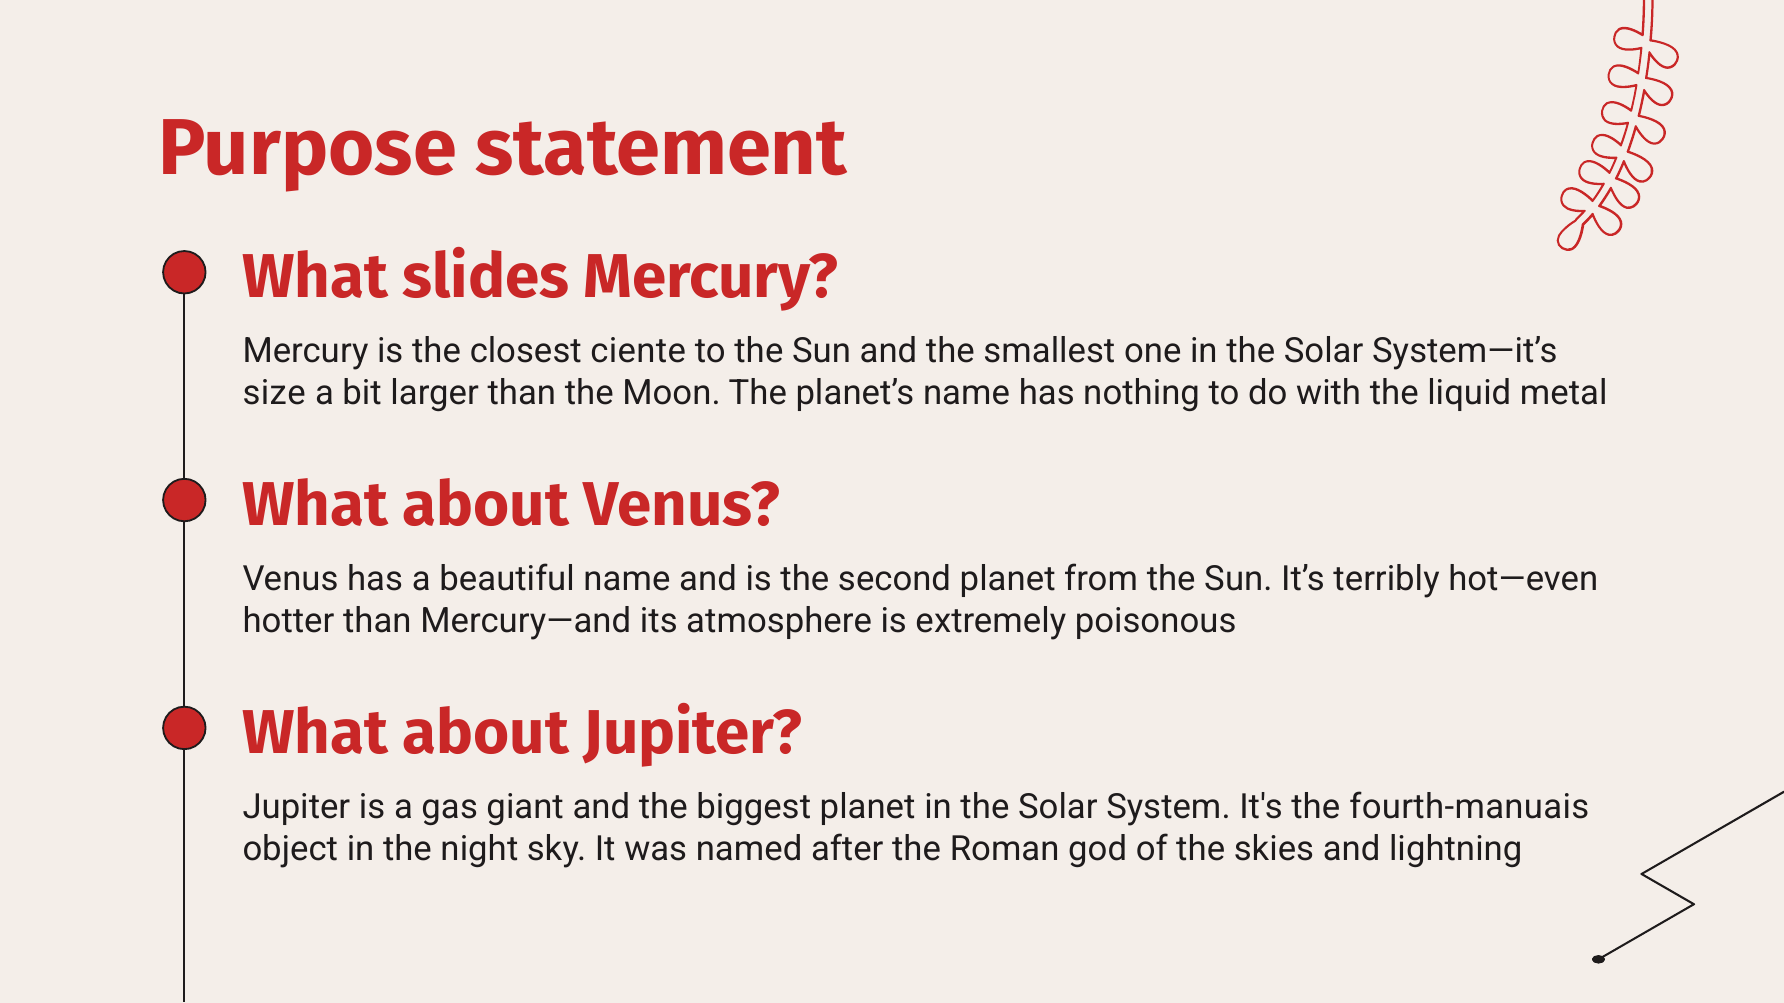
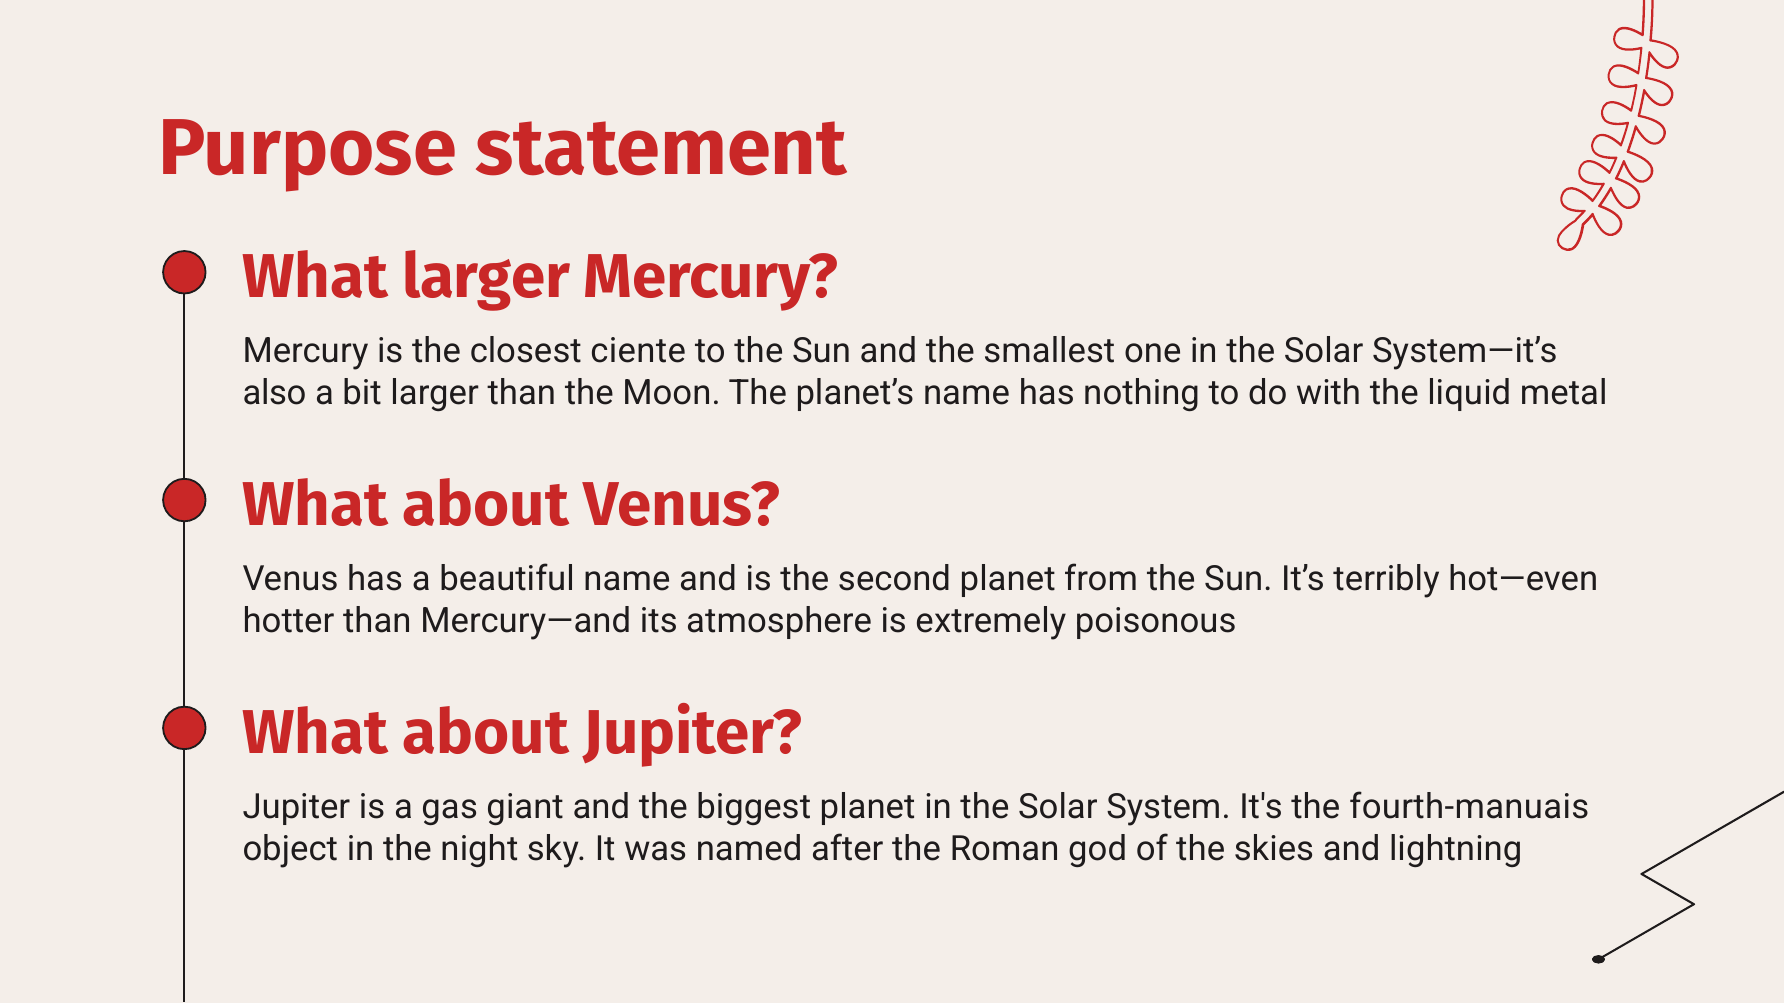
What slides: slides -> larger (486, 278)
size: size -> also (275, 393)
